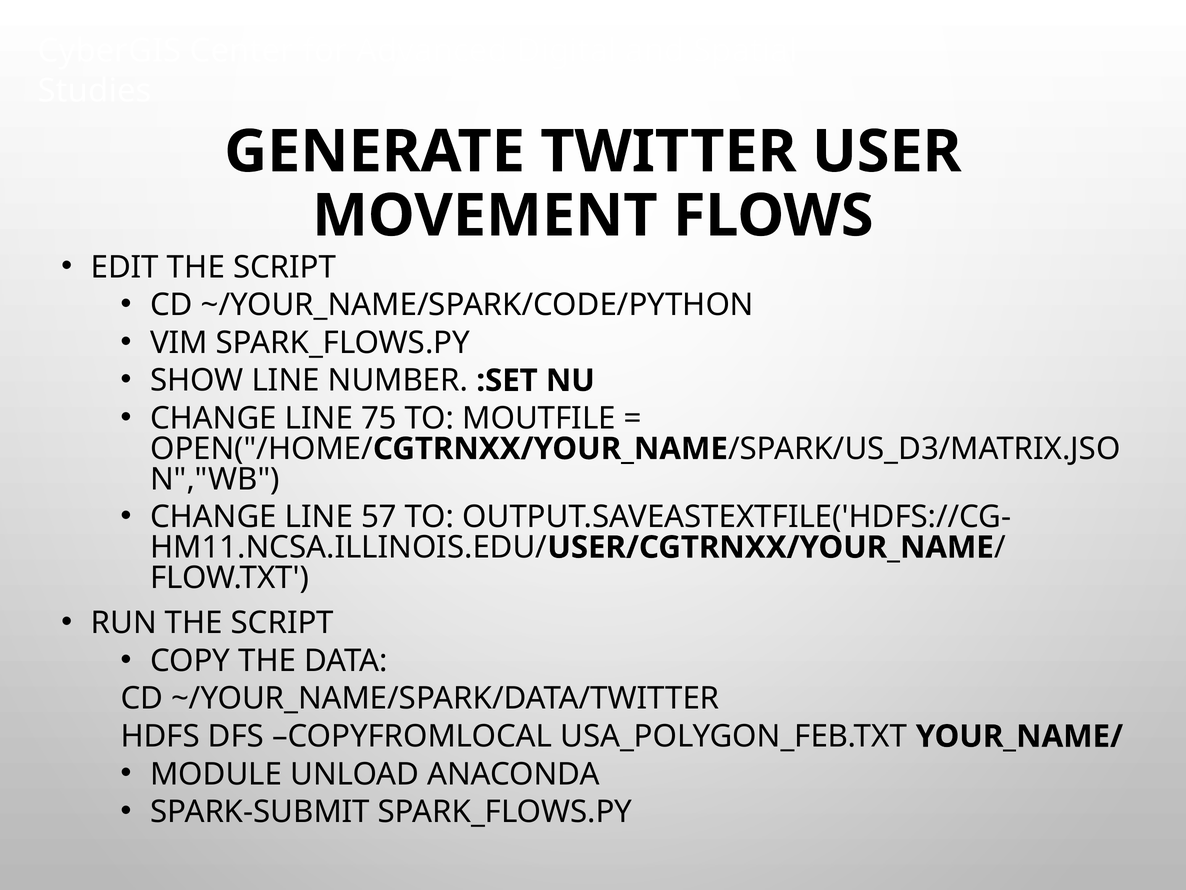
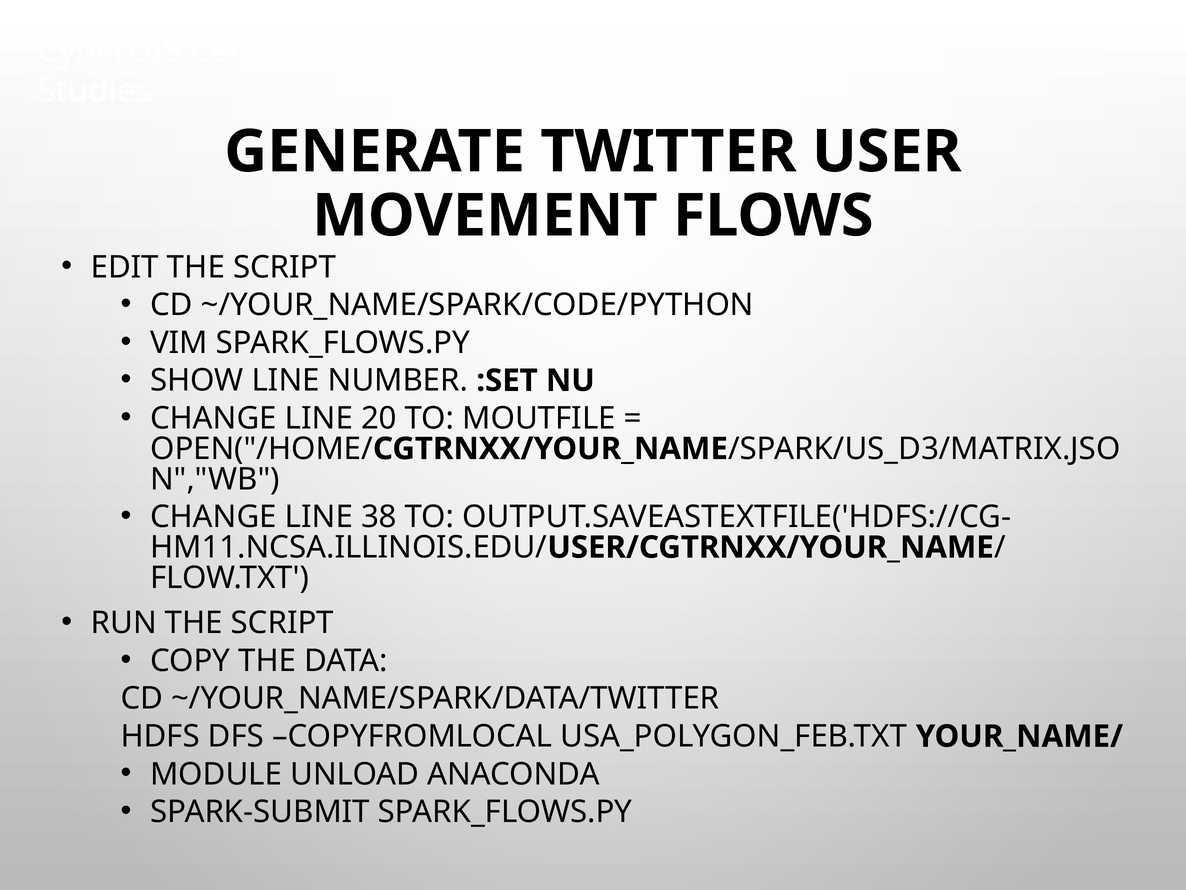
75: 75 -> 20 (379, 418)
57: 57 -> 38 (379, 517)
